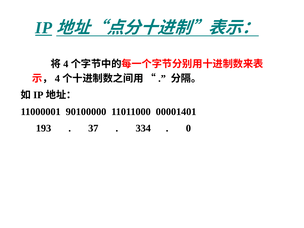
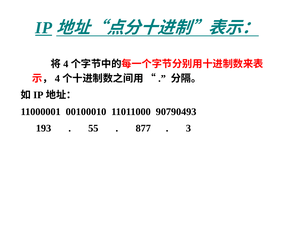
90100000: 90100000 -> 00100010 (86, 112)
00001401: 00001401 -> 90790493 (176, 112)
37: 37 -> 55 (93, 128)
334: 334 -> 877 (143, 128)
0: 0 -> 3 (188, 128)
